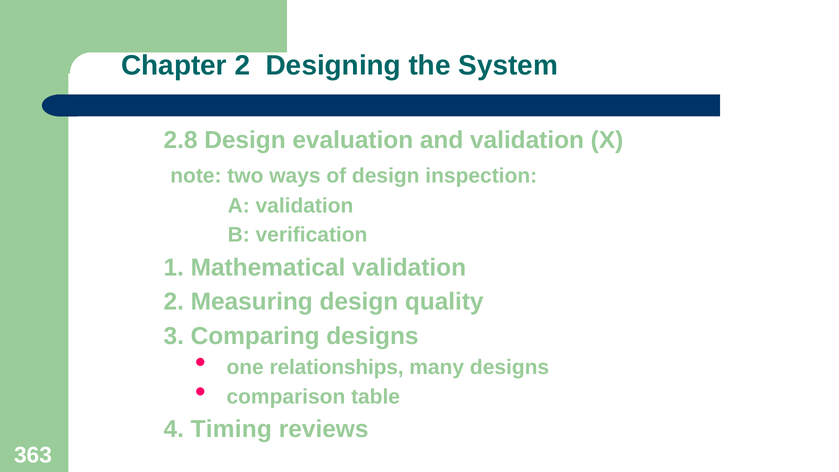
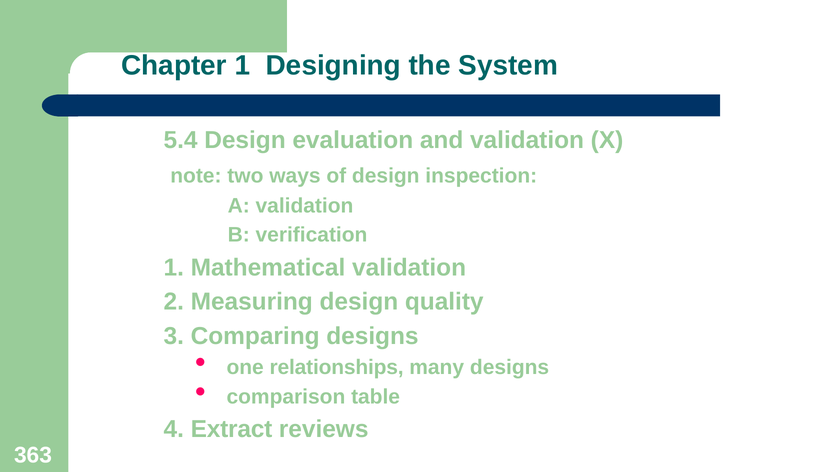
Chapter 2: 2 -> 1 (242, 65)
2.8: 2.8 -> 5.4 (181, 140)
Timing: Timing -> Extract (232, 429)
